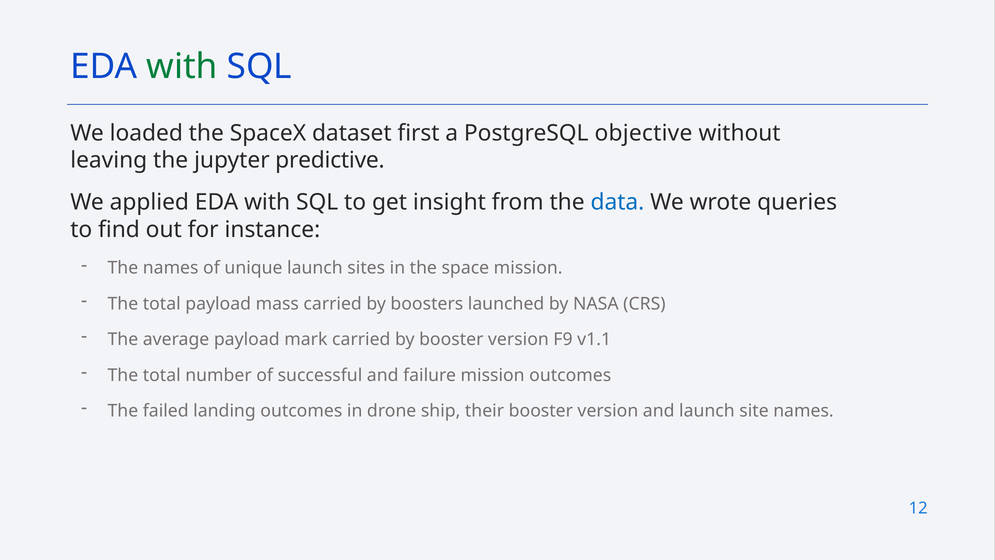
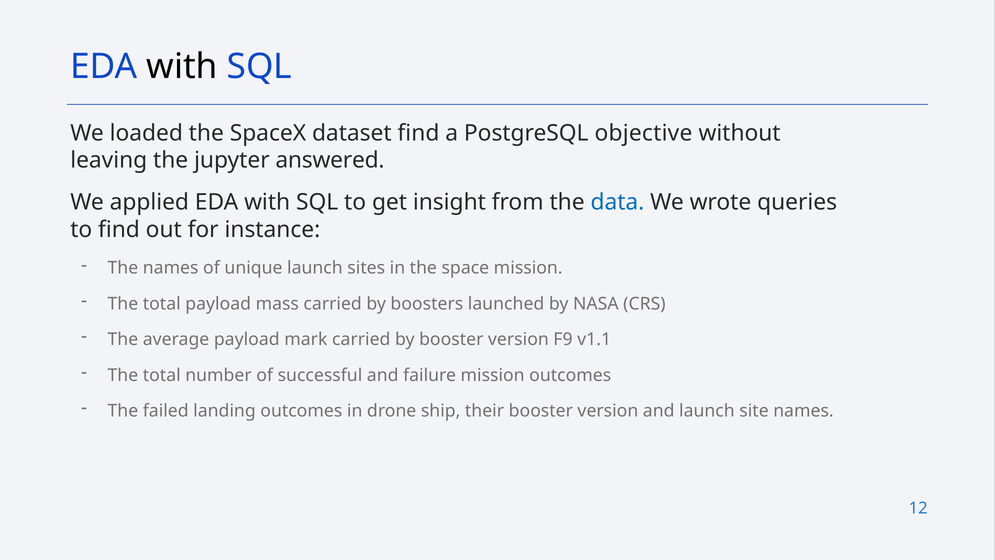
with colour: green -> black (182, 66)
dataset first: first -> find (418, 133)
predictive: predictive -> answered (330, 160)
